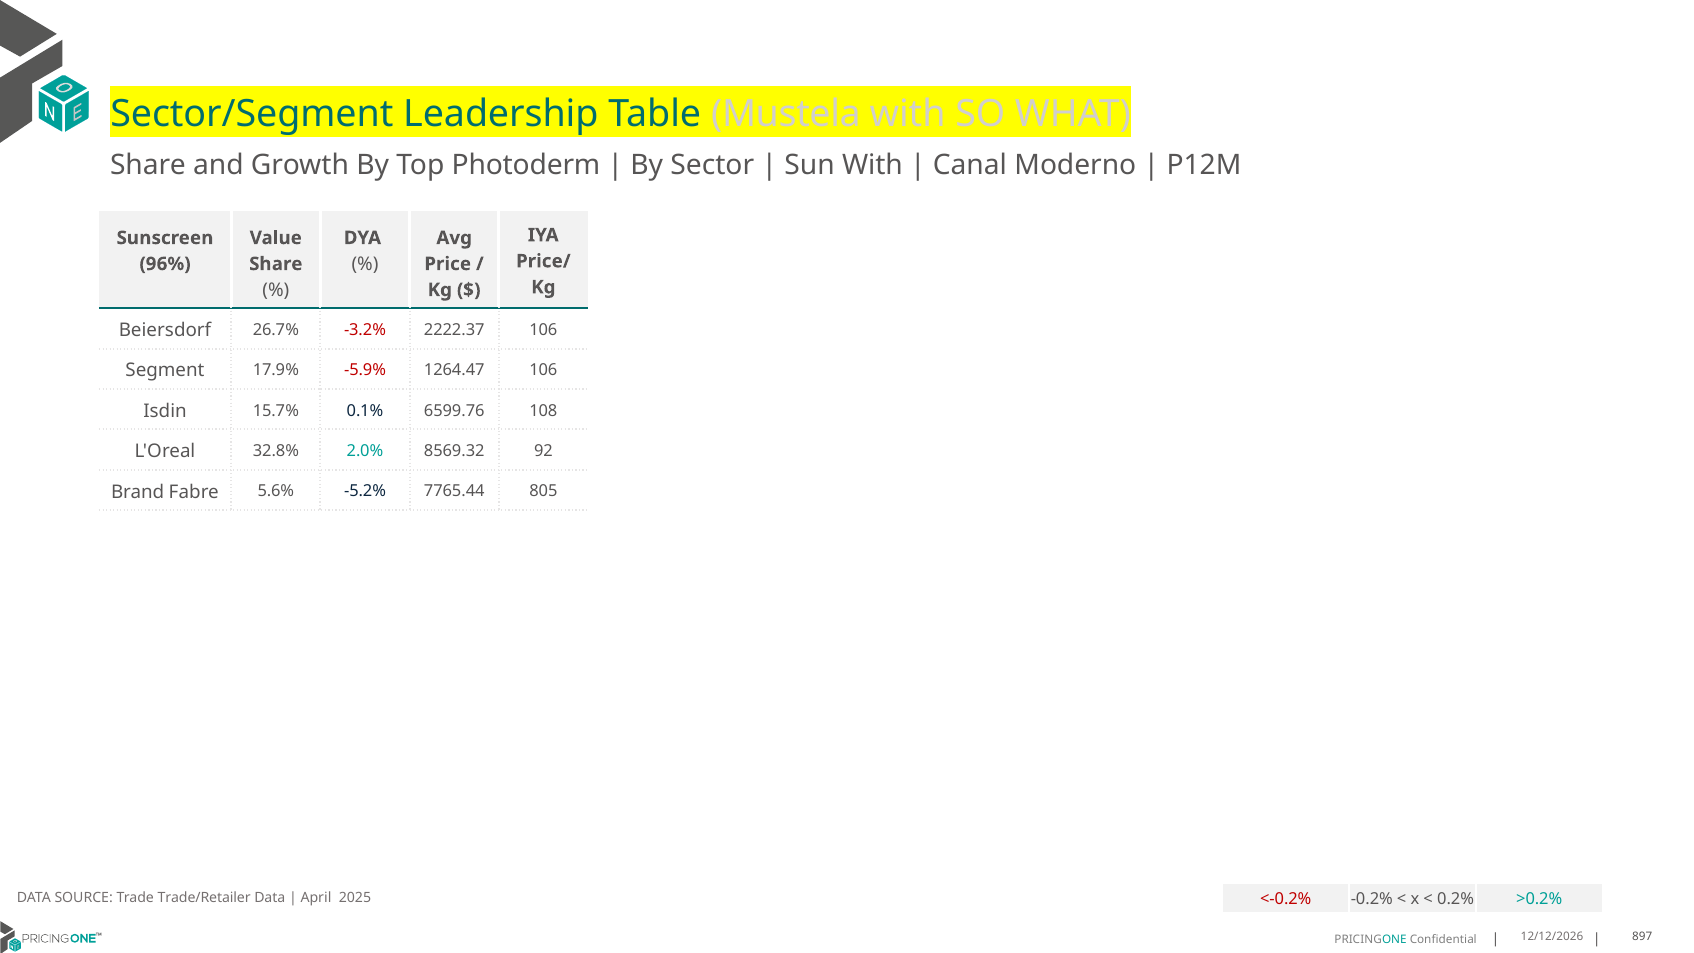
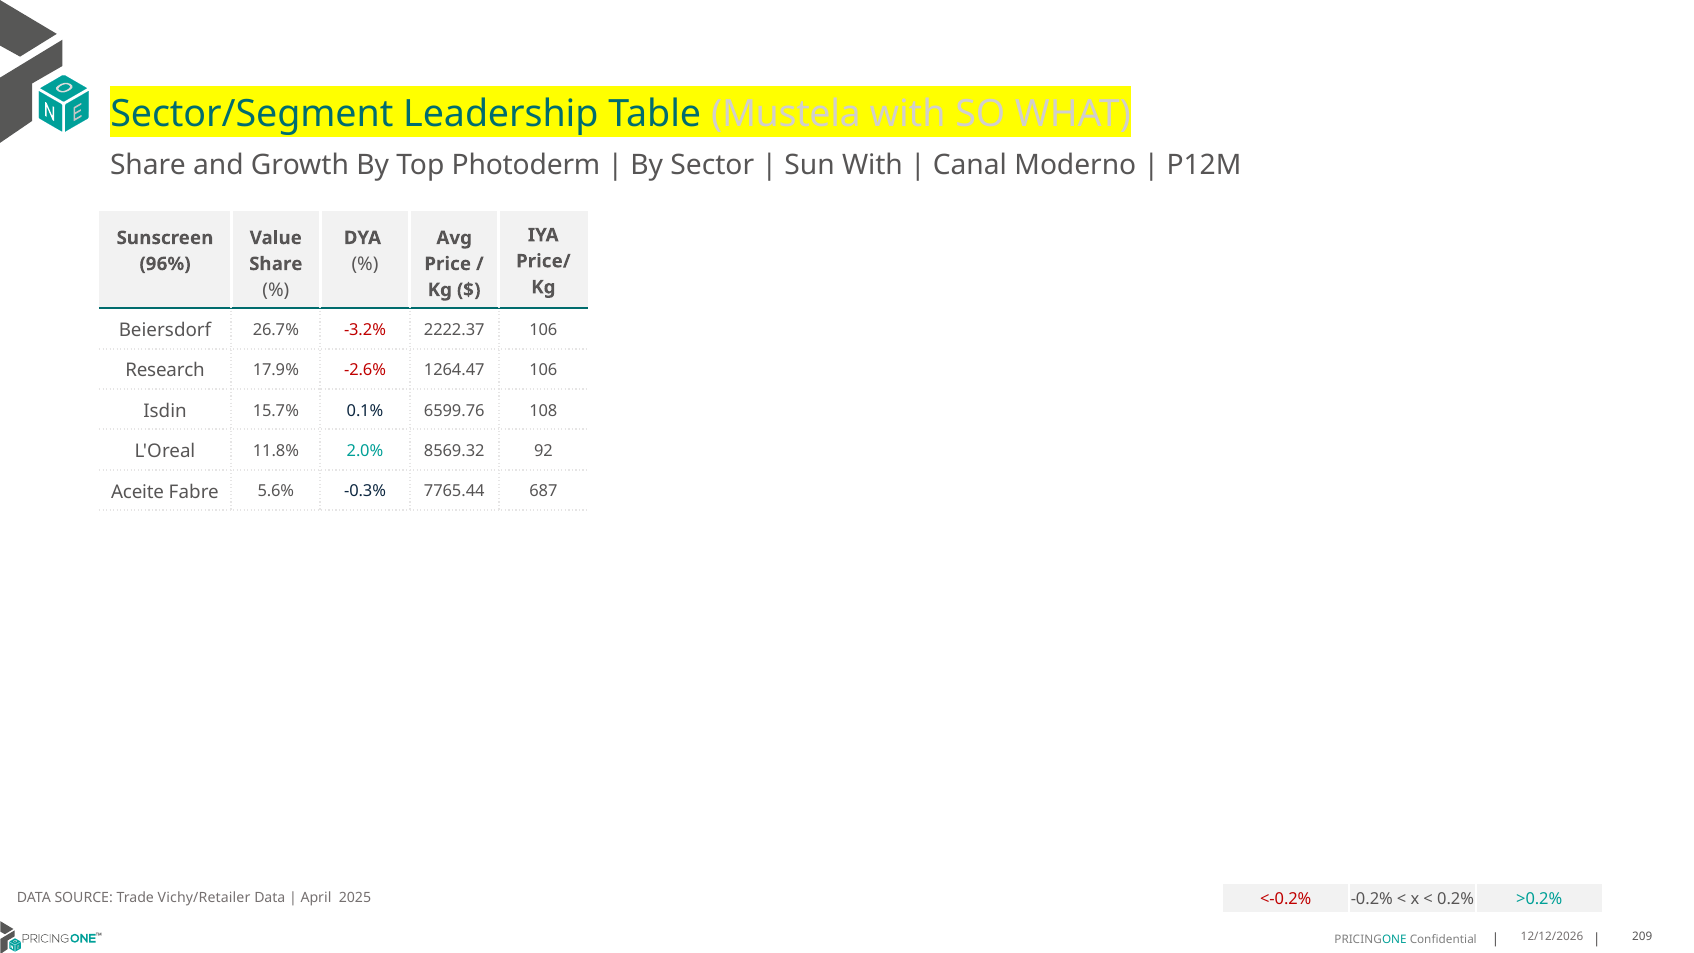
Segment: Segment -> Research (165, 371)
-5.9%: -5.9% -> -2.6% (365, 370)
32.8%: 32.8% -> 11.8% (276, 451)
Brand: Brand -> Aceite (138, 492)
-5.2%: -5.2% -> -0.3% (365, 491)
805: 805 -> 687 (543, 491)
Trade/Retailer: Trade/Retailer -> Vichy/Retailer (204, 897)
897: 897 -> 209 (1642, 937)
